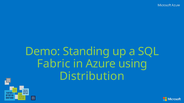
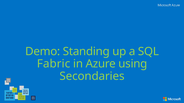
Distribution: Distribution -> Secondaries (92, 76)
